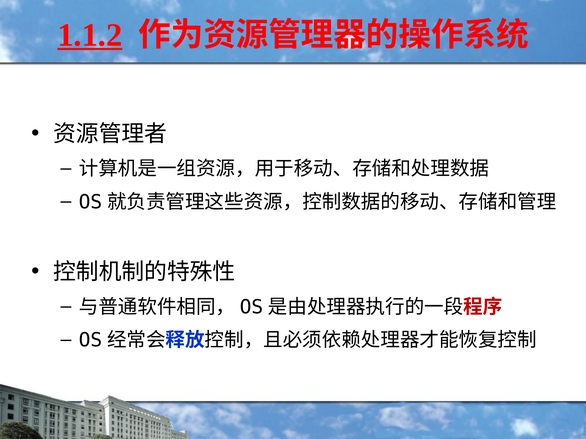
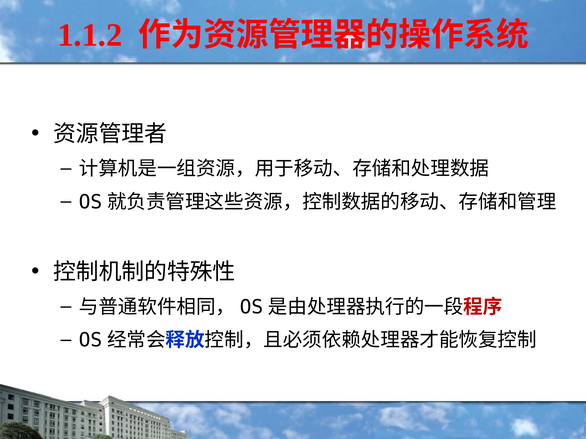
1.1.2 underline: present -> none (90, 35)
